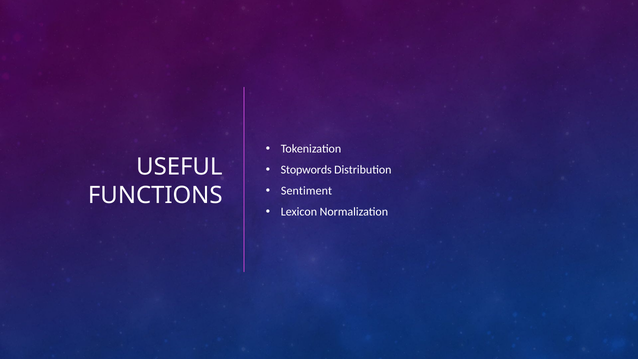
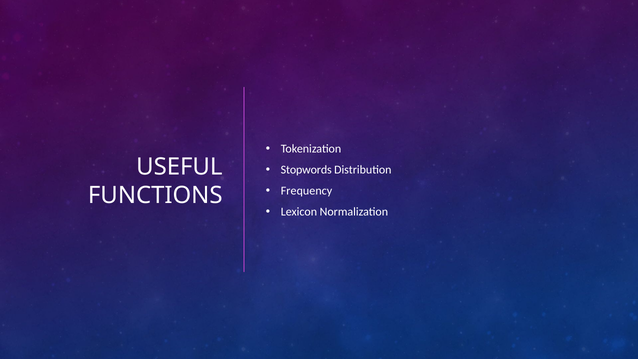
Sentiment: Sentiment -> Frequency (307, 191)
